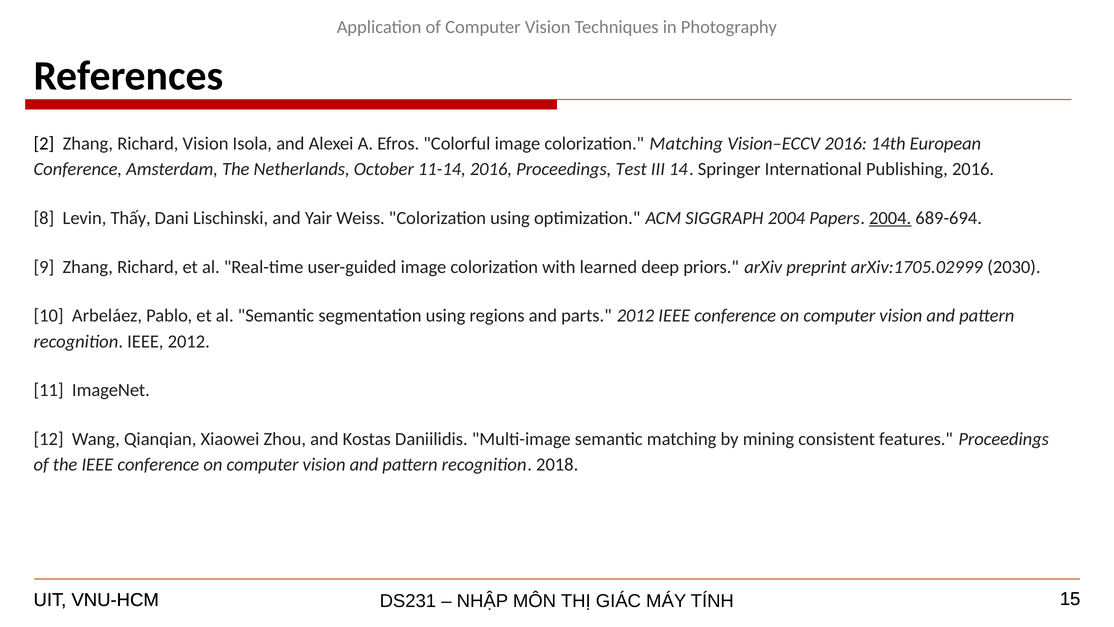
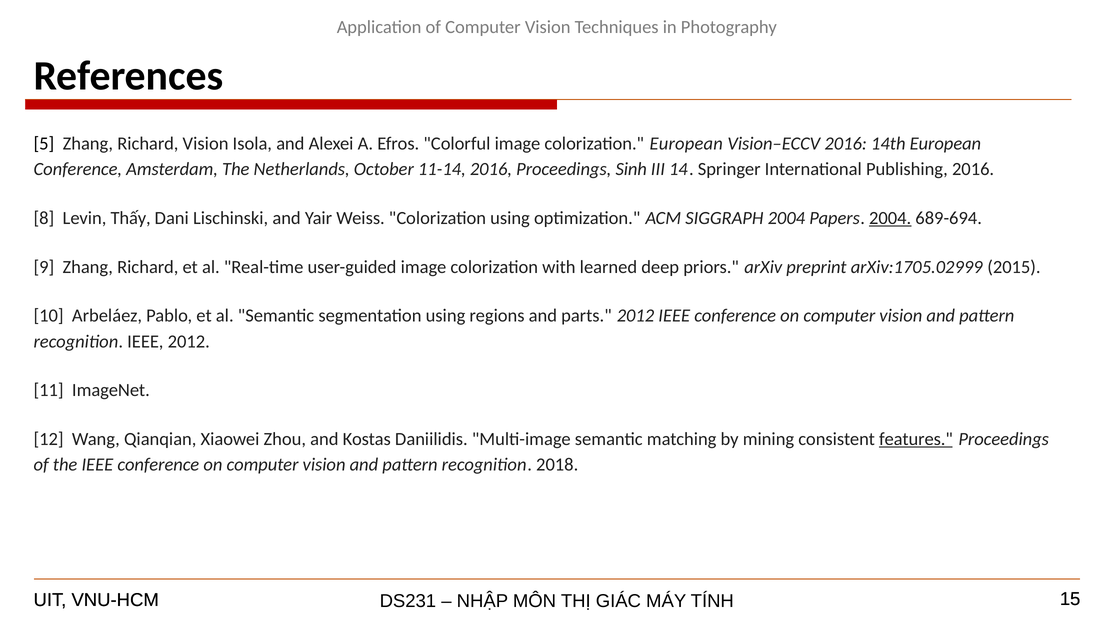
2: 2 -> 5 (44, 144)
colorization Matching: Matching -> European (686, 144)
Test: Test -> Sinh (631, 169)
2030: 2030 -> 2015 (1014, 267)
features underline: none -> present (916, 439)
